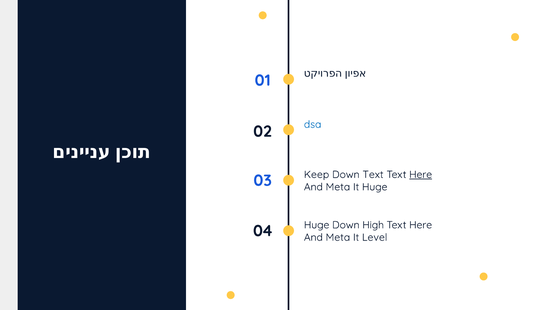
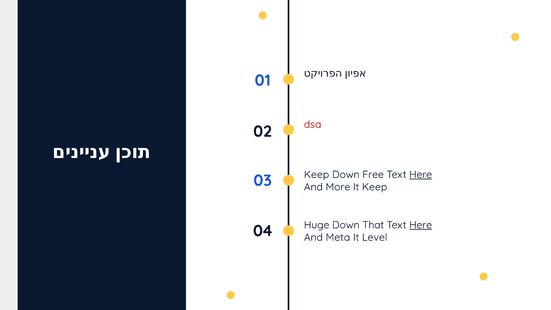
dsa colour: blue -> red (313, 124)
Down Text: Text -> Free (373, 175)
Meta: Meta -> More (338, 187)
It Huge: Huge -> Keep (375, 187)
High: High -> That (373, 225)
Here underline: none -> present (421, 225)
